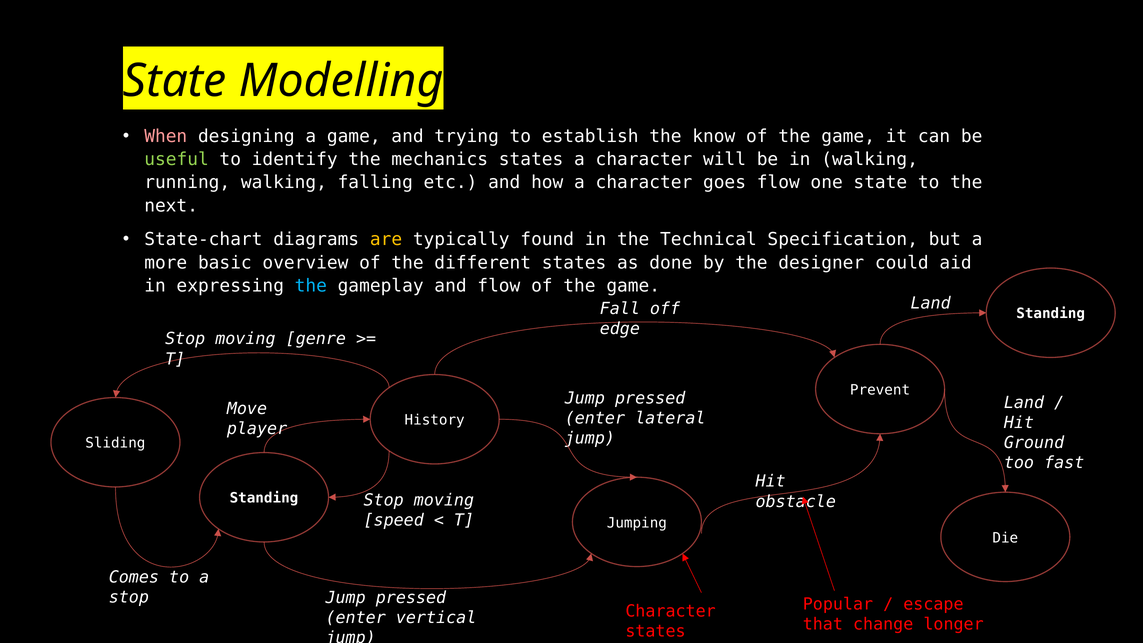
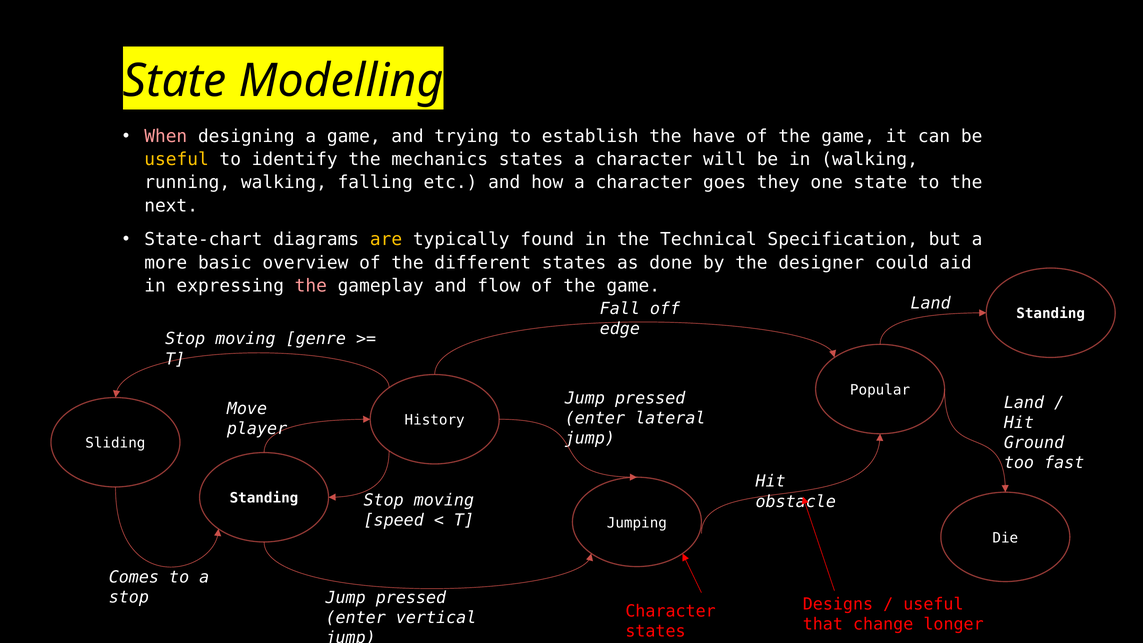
know: know -> have (714, 136)
useful colour: light green -> yellow (177, 159)
goes flow: flow -> they (778, 183)
the colour: light blue -> pink (311, 286)
Prevent: Prevent -> Popular (880, 390)
Popular: Popular -> Designs (838, 604)
escape: escape -> useful (933, 604)
